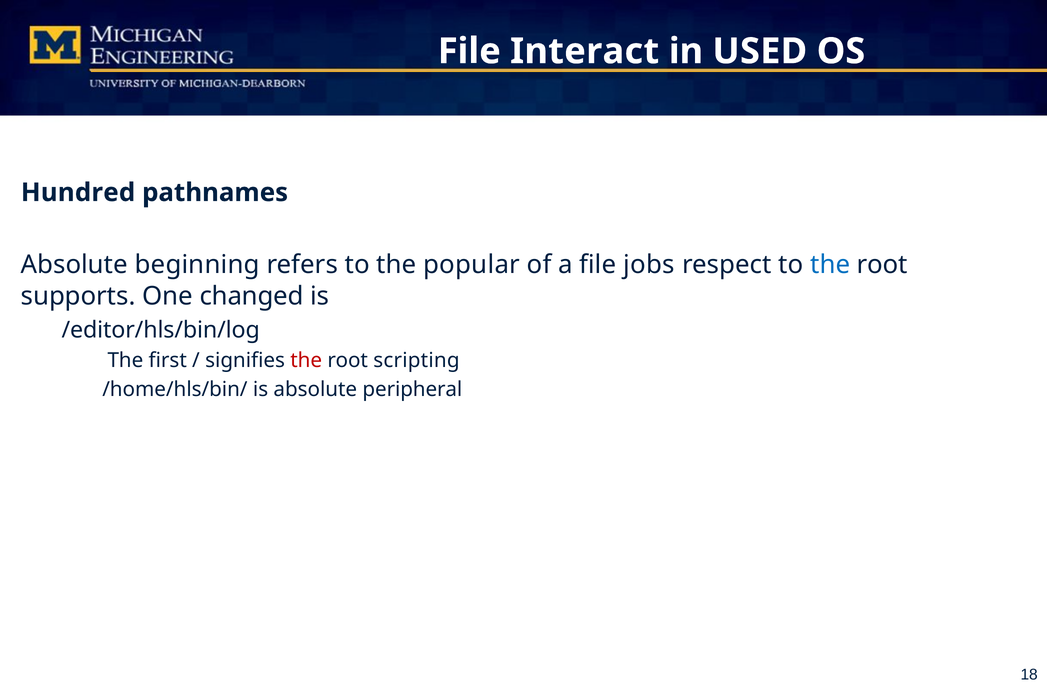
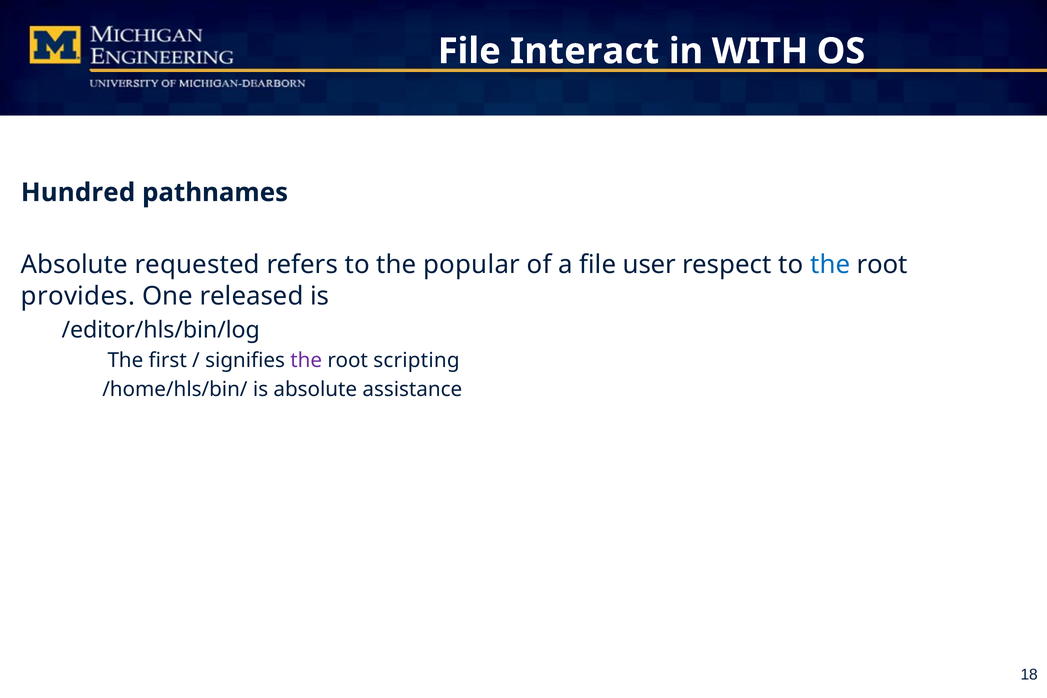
USED: USED -> WITH (760, 51)
beginning: beginning -> requested (197, 265)
jobs: jobs -> user (649, 265)
supports: supports -> provides (78, 296)
changed: changed -> released (252, 296)
the colour: red -> purple (306, 360)
peripheral: peripheral -> assistance (412, 389)
